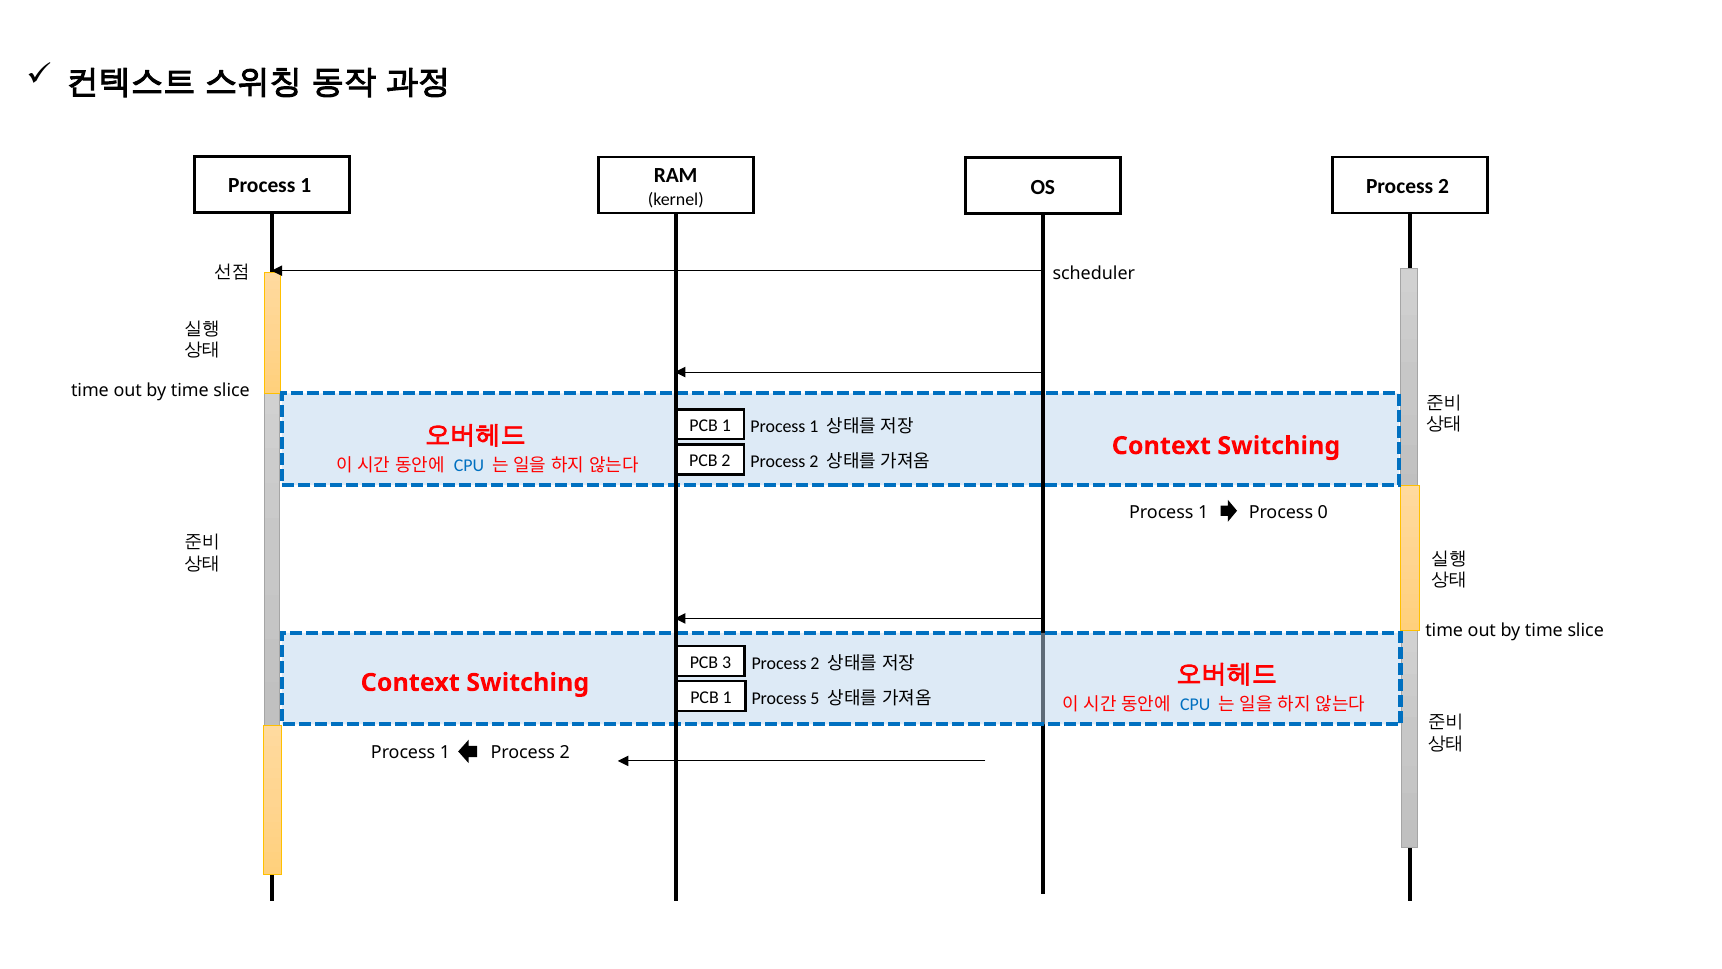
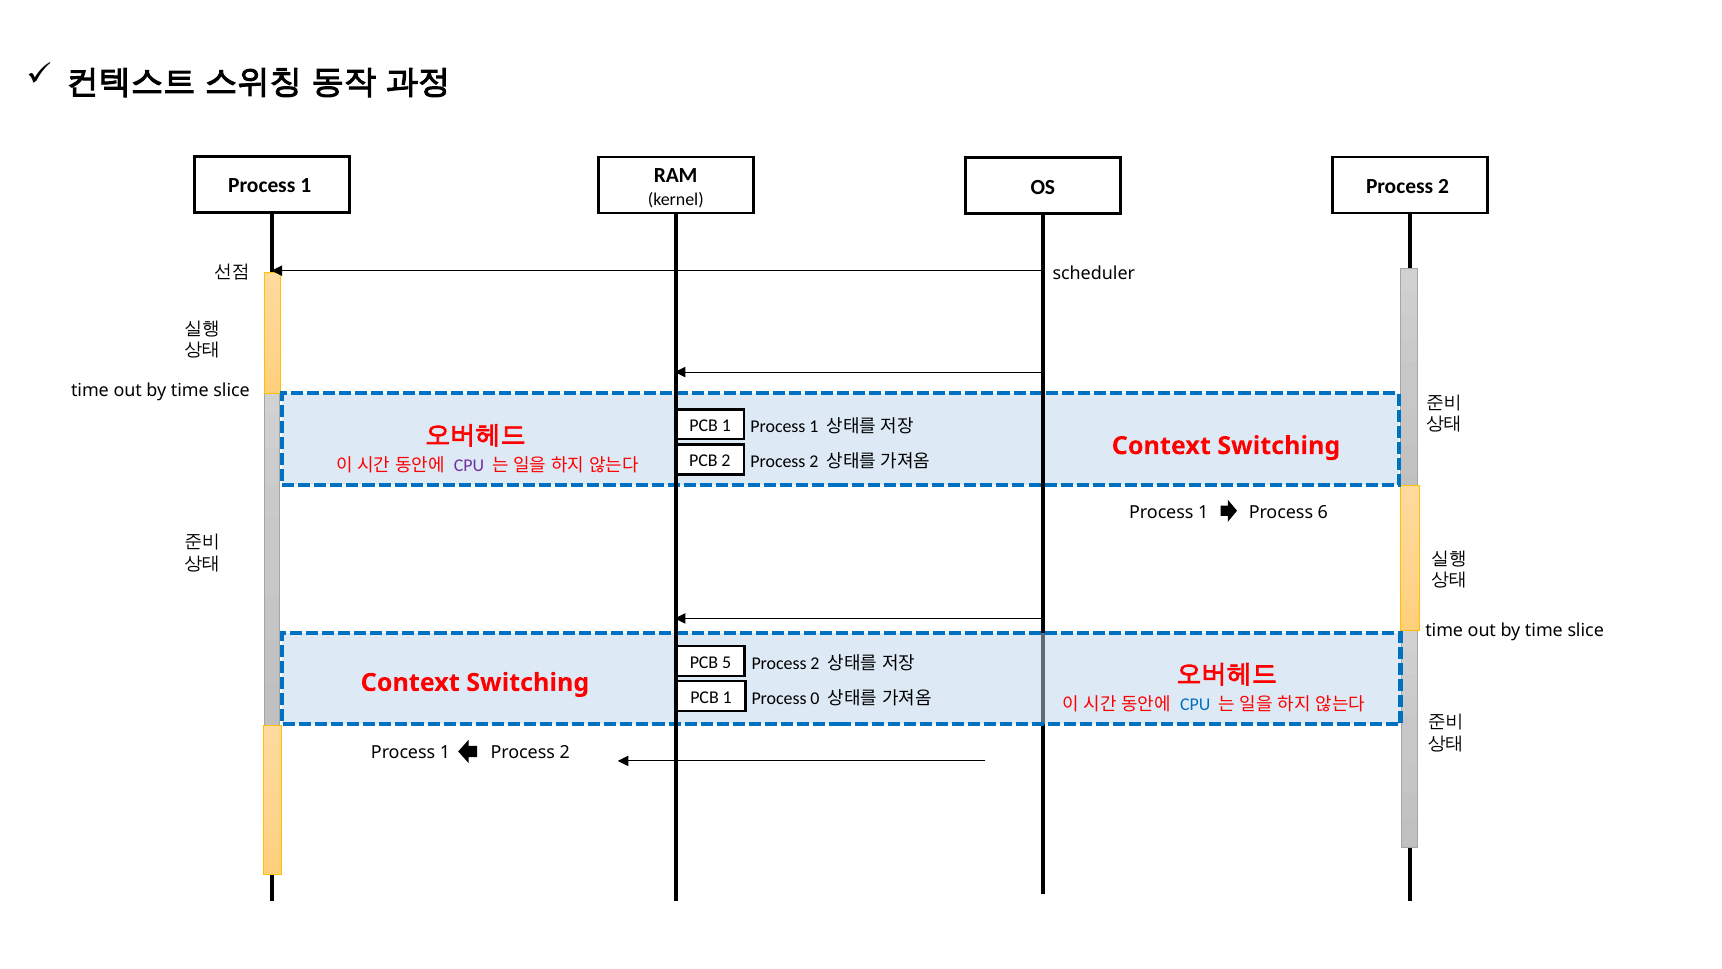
CPU colour: blue -> purple (469, 465)
0: 0 -> 6 (1323, 512)
3: 3 -> 5 (727, 662)
5: 5 -> 0 (815, 698)
